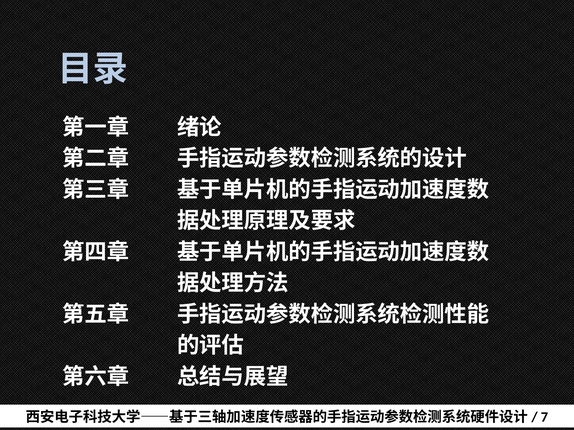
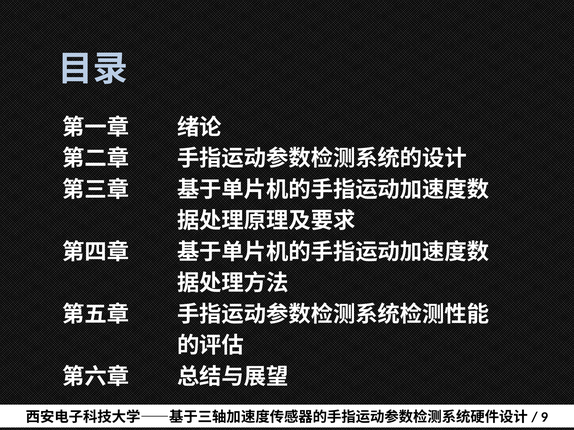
7: 7 -> 9 (544, 418)
